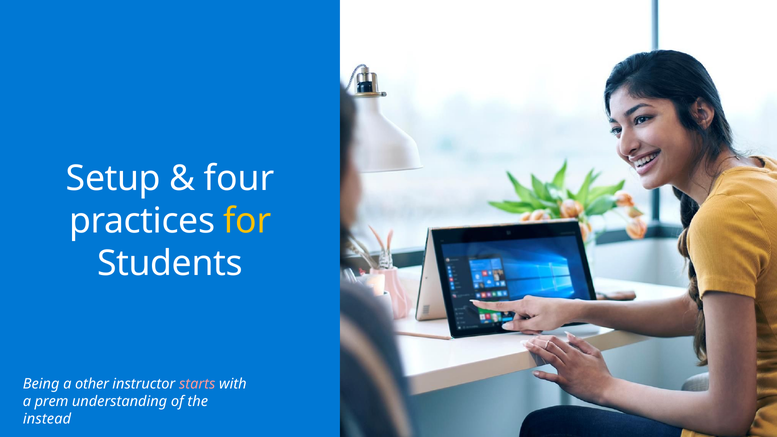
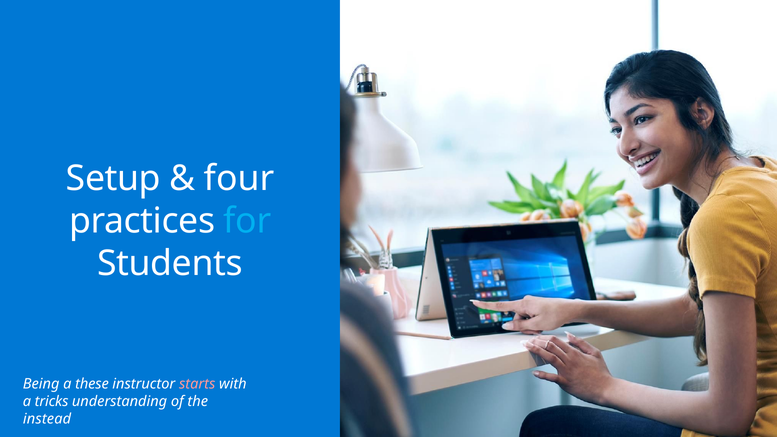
for colour: yellow -> light blue (247, 221)
other: other -> these (92, 384)
prem: prem -> tricks (52, 401)
